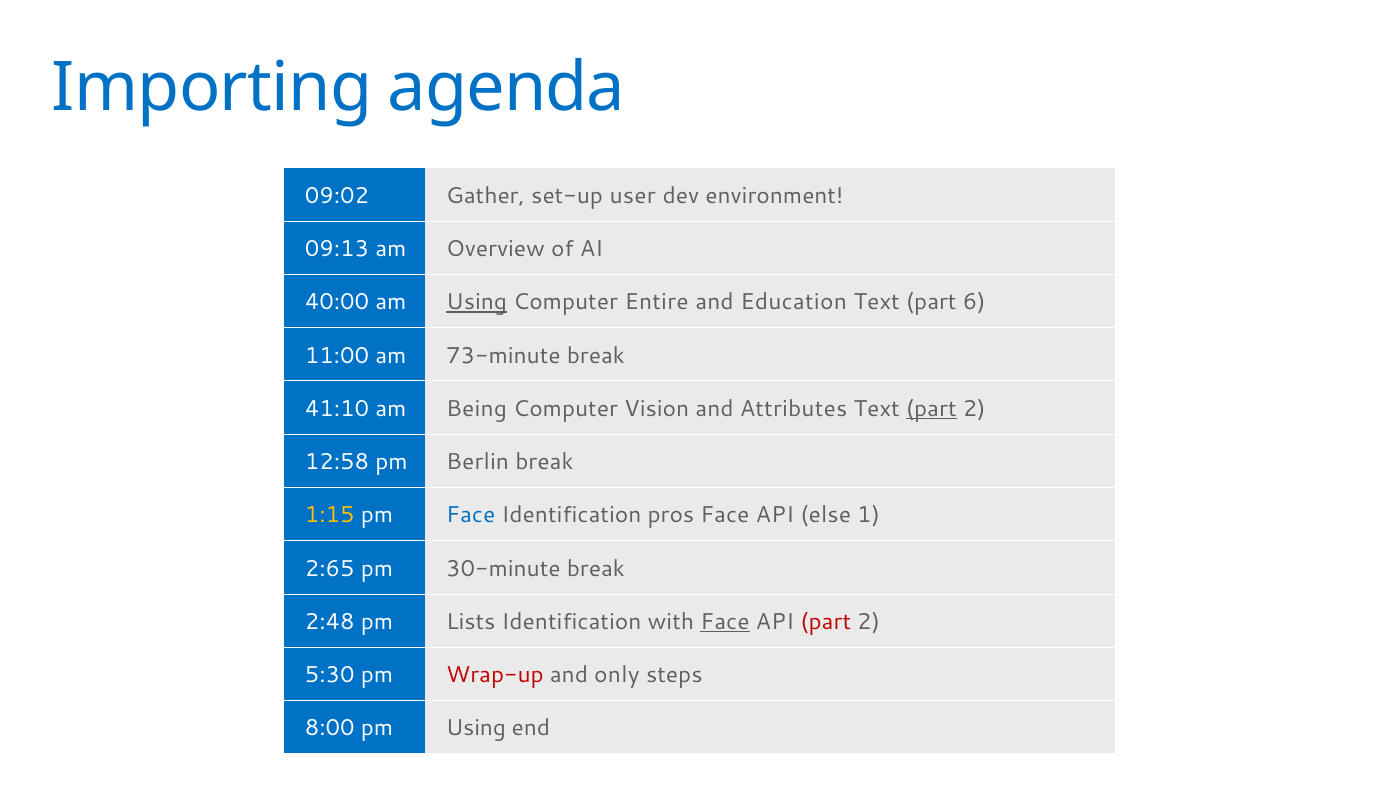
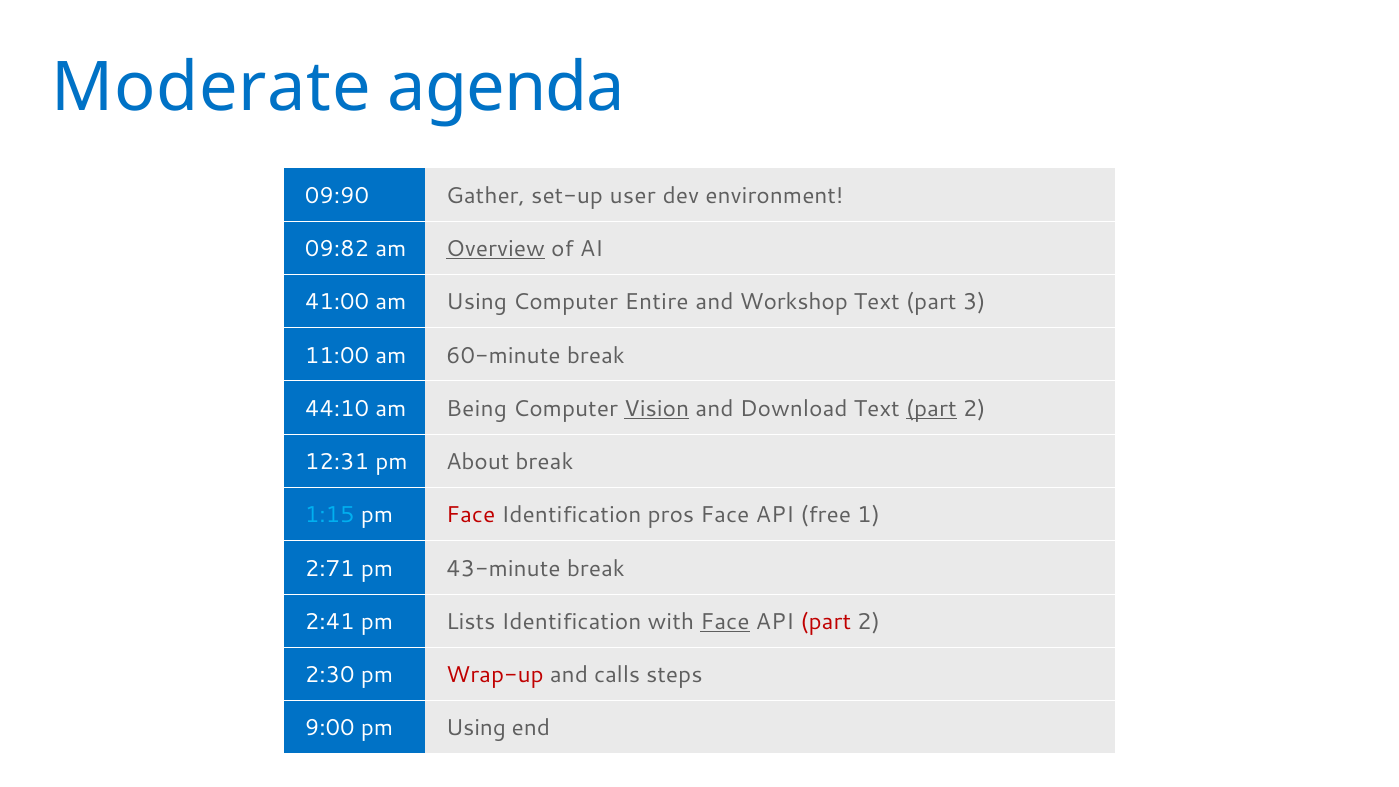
Importing: Importing -> Moderate (211, 88)
09:02: 09:02 -> 09:90 (337, 196)
09:13: 09:13 -> 09:82 (337, 249)
Overview underline: none -> present (496, 249)
40:00: 40:00 -> 41:00 (337, 302)
Using underline: present -> none (477, 302)
Education: Education -> Workshop (794, 302)
6: 6 -> 3 (974, 302)
73-minute: 73-minute -> 60-minute (503, 355)
41:10: 41:10 -> 44:10 (337, 409)
Vision underline: none -> present (657, 409)
Attributes: Attributes -> Download (794, 409)
12:58: 12:58 -> 12:31 (337, 462)
Berlin: Berlin -> About (478, 462)
1:15 colour: yellow -> light blue (330, 515)
Face colour: blue -> red (471, 515)
else: else -> free (826, 515)
2:65: 2:65 -> 2:71 (330, 568)
30-minute: 30-minute -> 43-minute (503, 568)
2:48: 2:48 -> 2:41 (330, 622)
5:30: 5:30 -> 2:30 (330, 675)
only: only -> calls (617, 675)
8:00: 8:00 -> 9:00 (330, 728)
